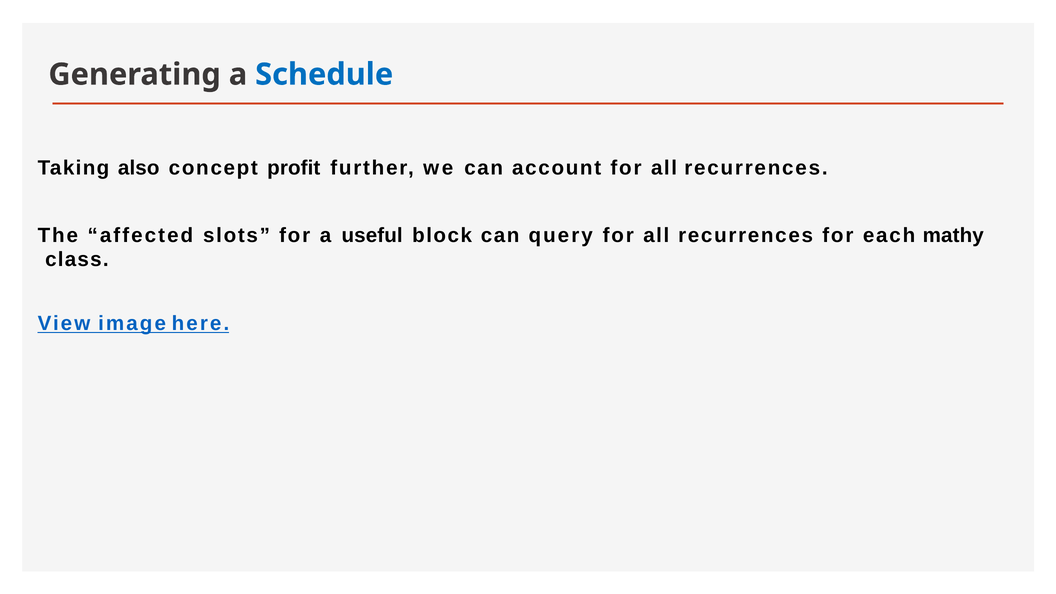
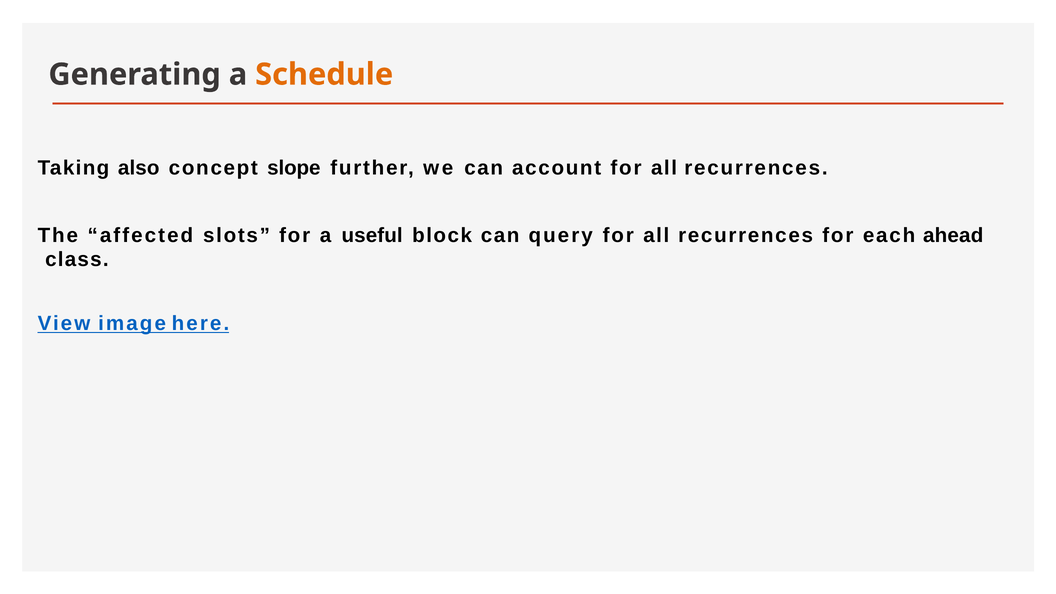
Schedule colour: blue -> orange (324, 74)
profit: profit -> slope (294, 168)
mathy: mathy -> ahead (953, 236)
